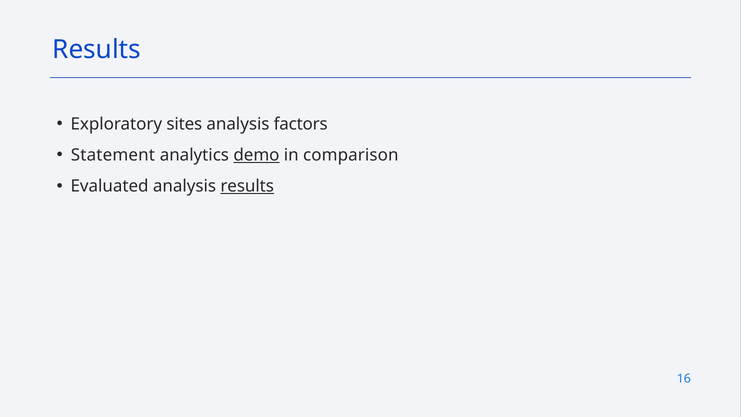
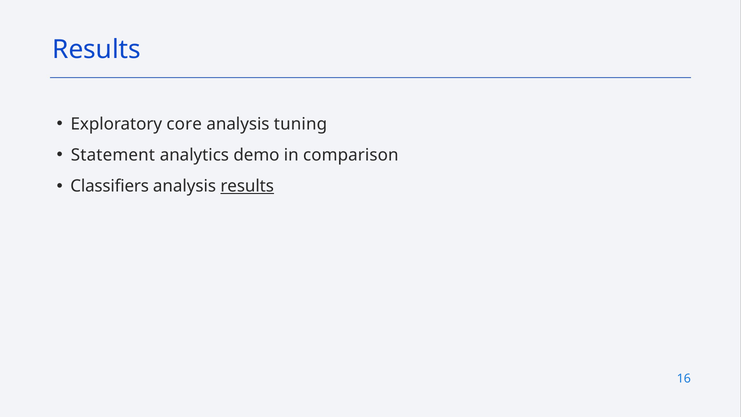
sites: sites -> core (184, 124)
factors: factors -> tuning (300, 124)
demo underline: present -> none (256, 155)
Evaluated: Evaluated -> Classifiers (110, 186)
